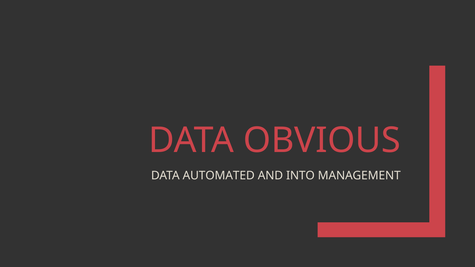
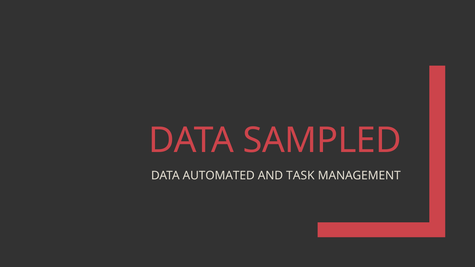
OBVIOUS: OBVIOUS -> SAMPLED (322, 141)
INTO: INTO -> TASK (300, 176)
